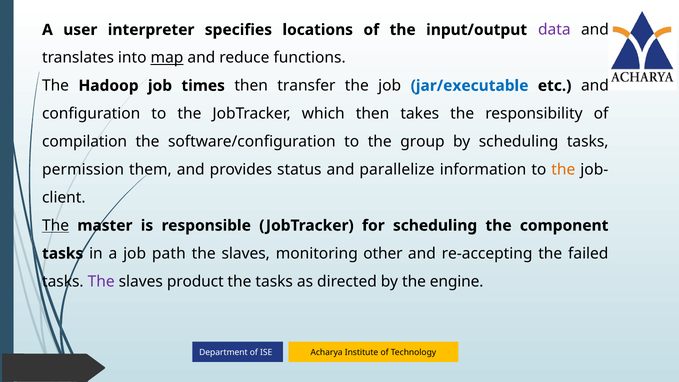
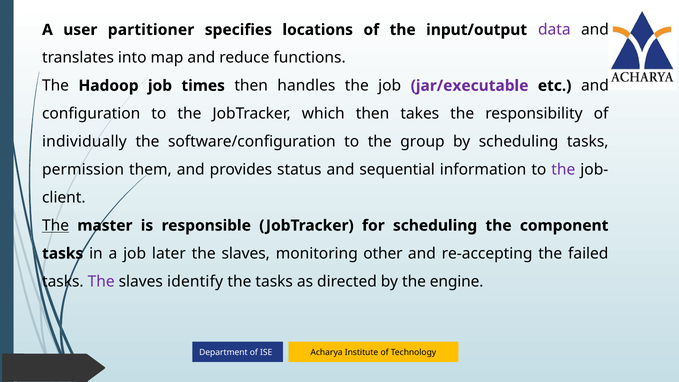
interpreter: interpreter -> partitioner (151, 30)
map underline: present -> none (167, 58)
transfer: transfer -> handles (306, 86)
jar/executable colour: blue -> purple (470, 86)
compilation: compilation -> individually (84, 142)
parallelize: parallelize -> sequential (397, 170)
the colour: orange -> purple (563, 170)
path: path -> later (169, 254)
product: product -> identify (195, 281)
